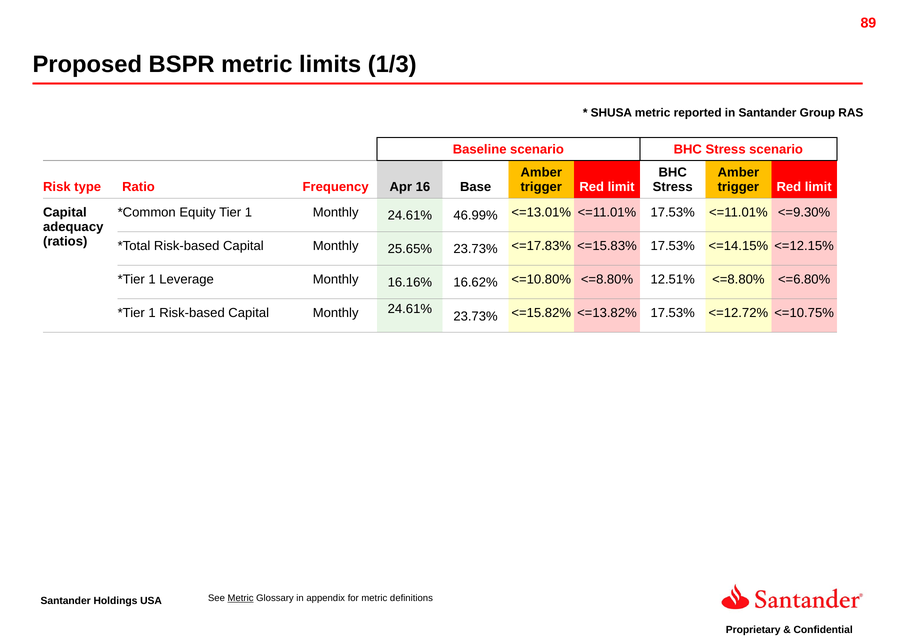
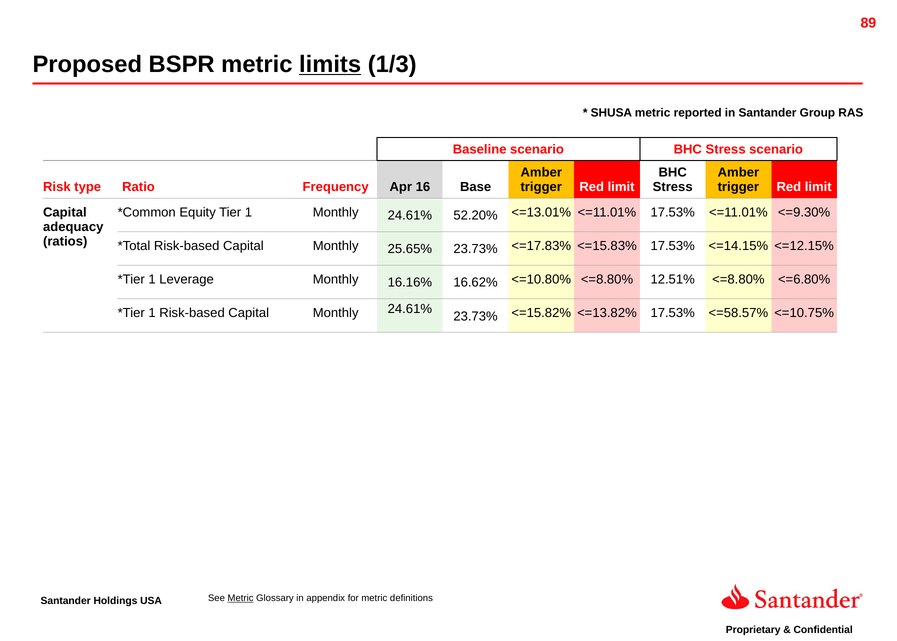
limits underline: none -> present (330, 64)
46.99%: 46.99% -> 52.20% (476, 215)
<=12.72%: <=12.72% -> <=58.57% (738, 313)
